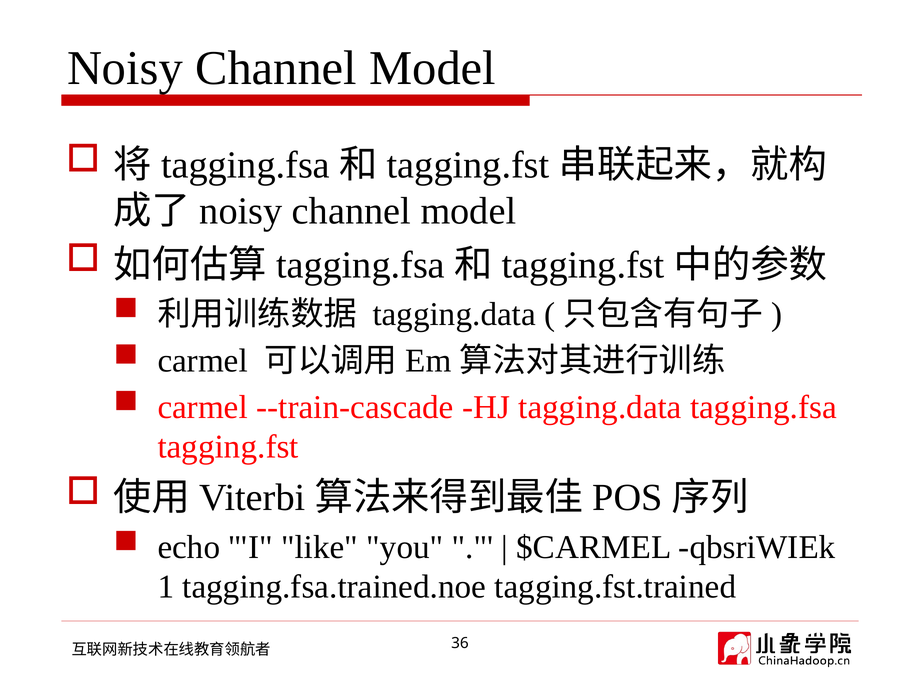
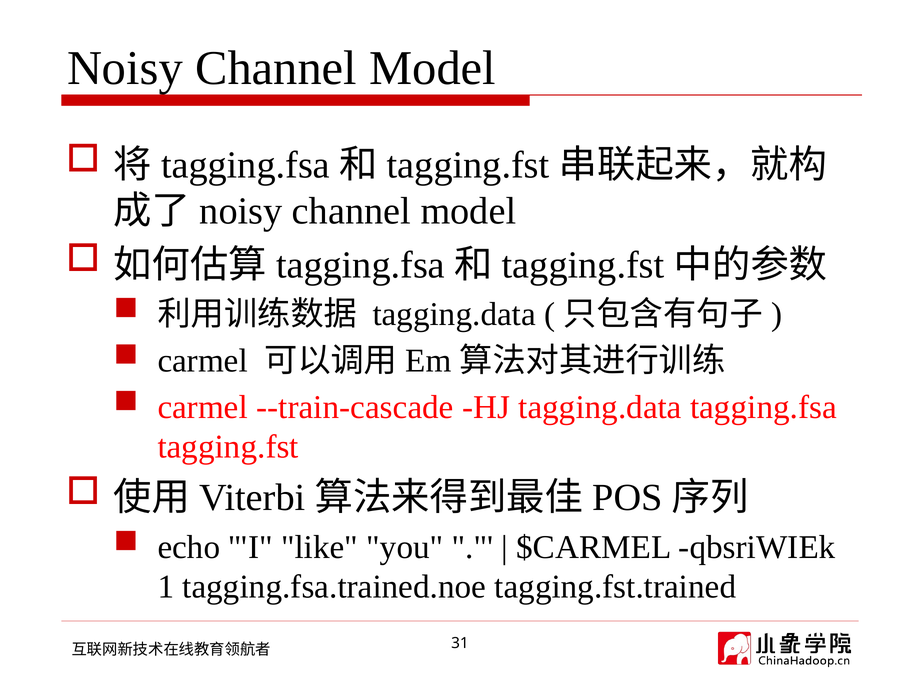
36: 36 -> 31 (460, 643)
